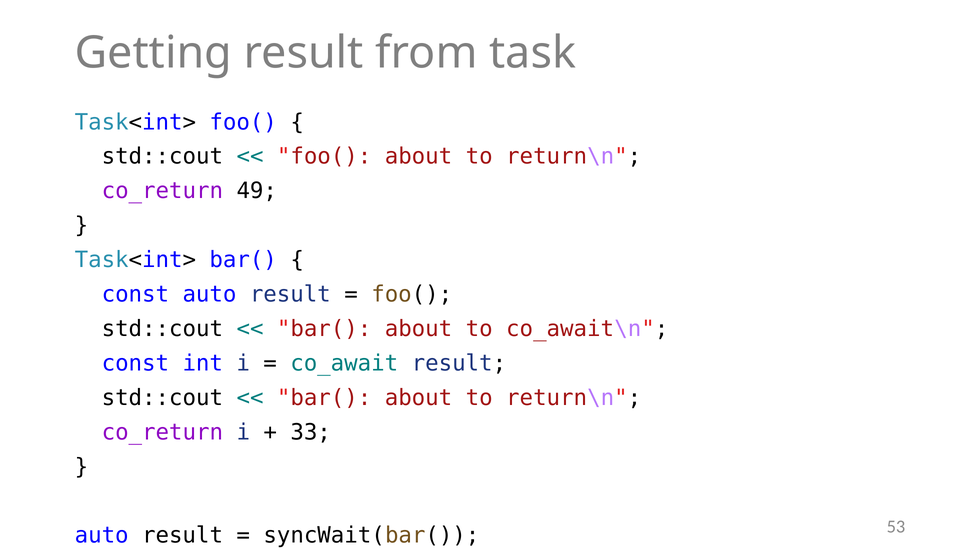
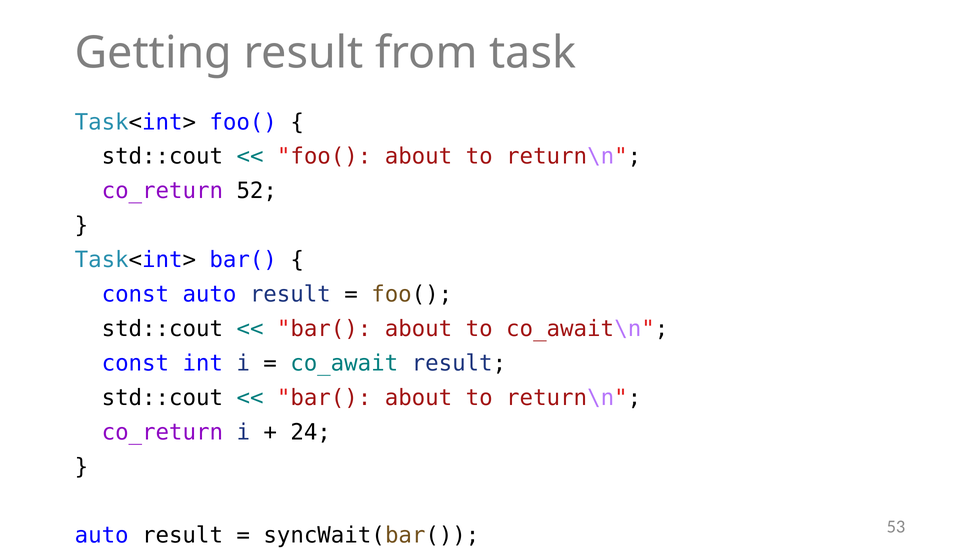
49: 49 -> 52 (257, 191)
33: 33 -> 24 (311, 432)
